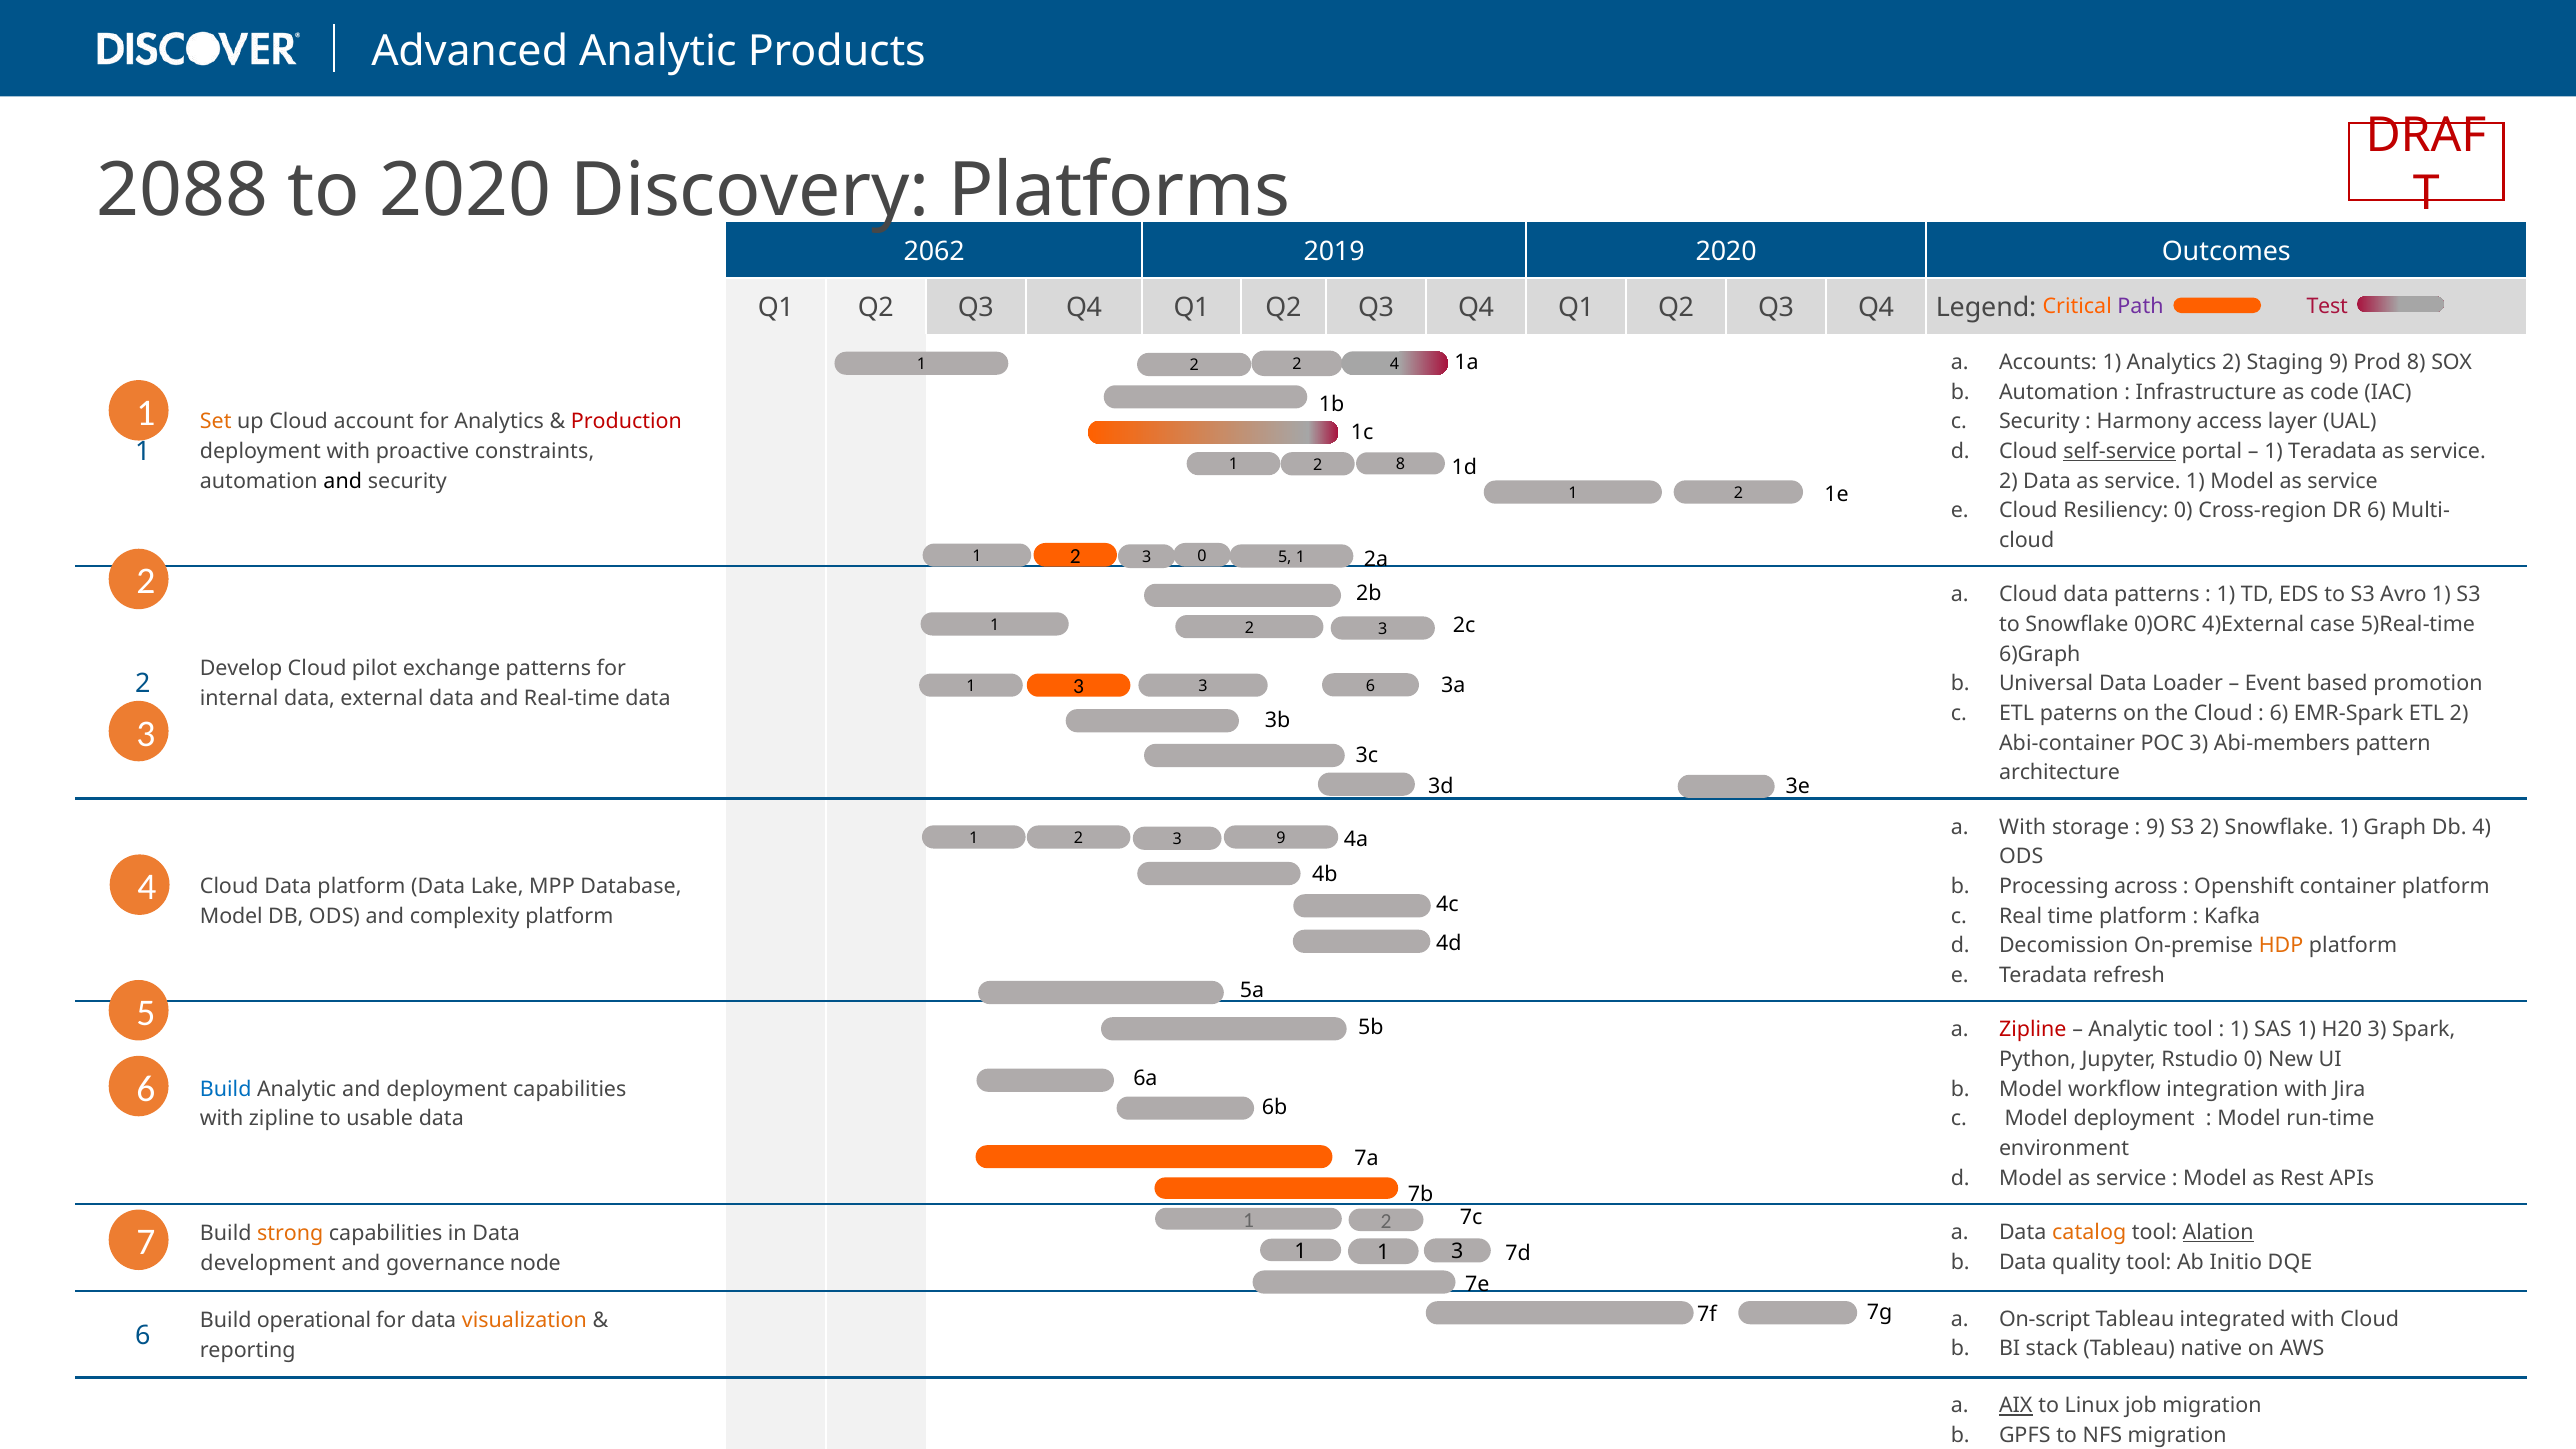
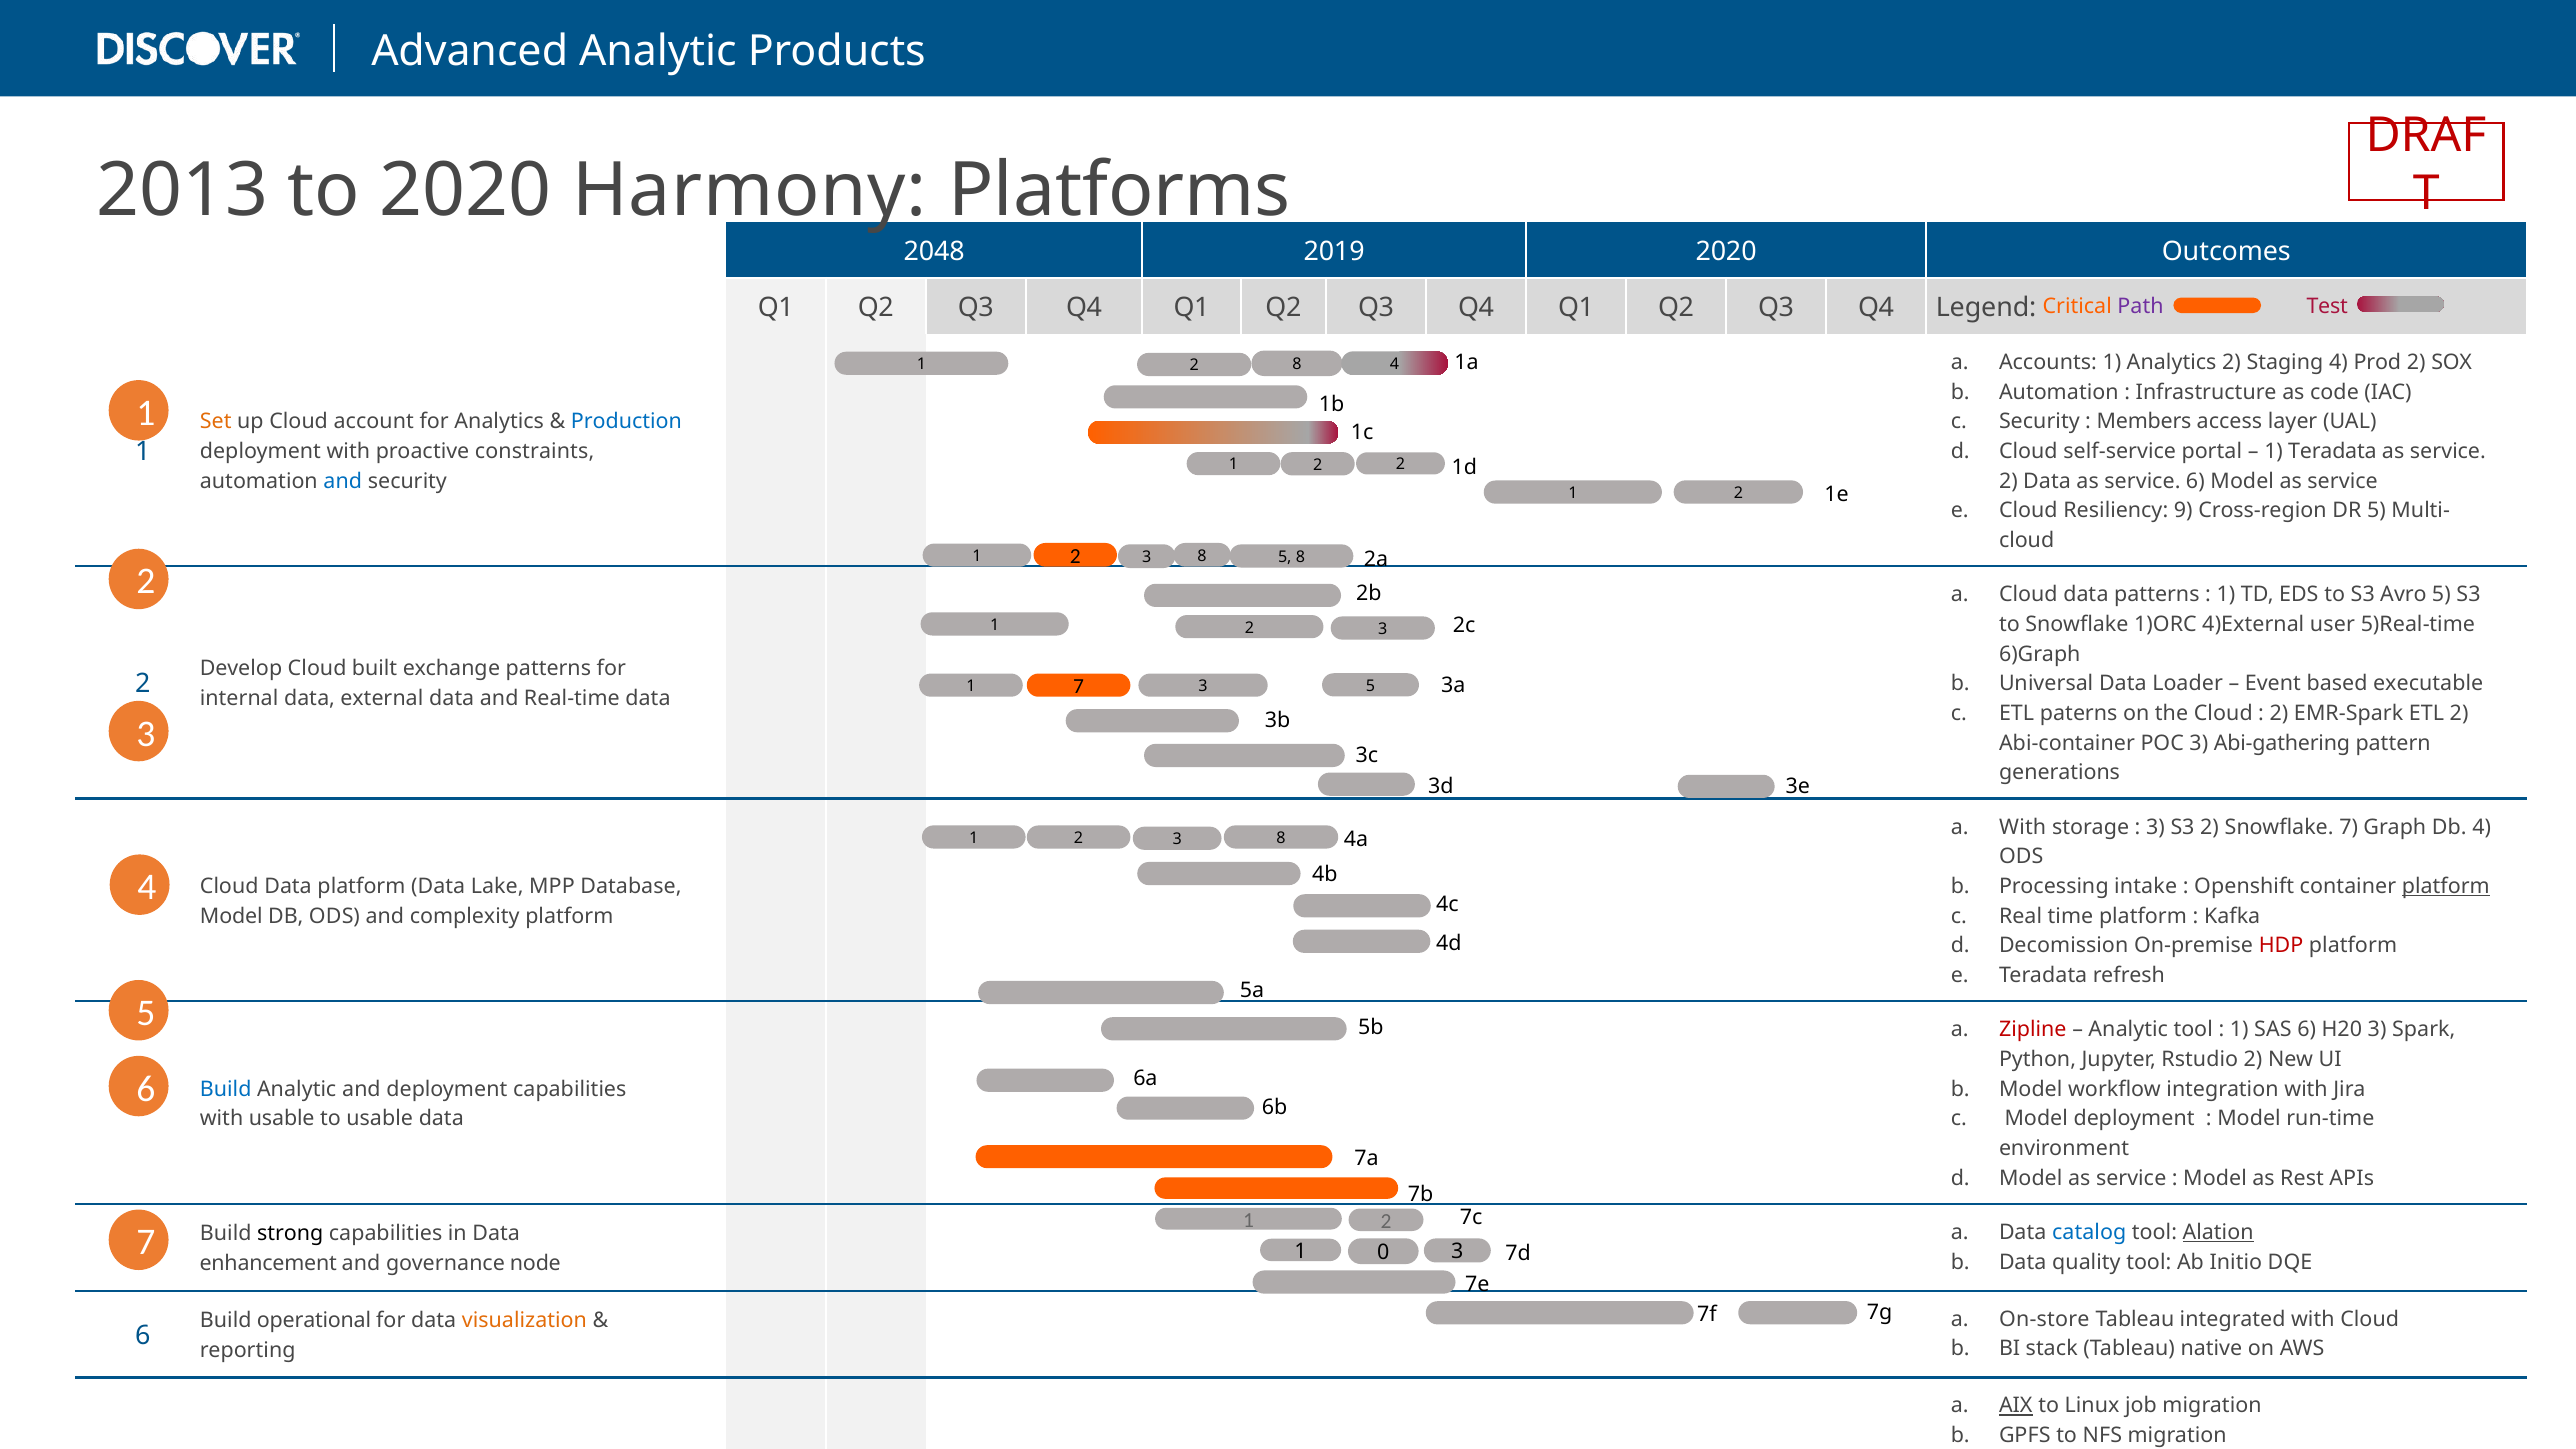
2088: 2088 -> 2013 (182, 191)
2020 Discovery: Discovery -> Harmony (749, 191)
2062: 2062 -> 2048 (934, 252)
Staging 9: 9 -> 4 (2339, 362)
Prod 8: 8 -> 2 (2416, 362)
2: 2 -> 8 (1297, 364)
Production colour: red -> blue (626, 422)
Harmony: Harmony -> Members (2144, 422)
self-service underline: present -> none (2120, 451)
2 8: 8 -> 2 (1401, 464)
and colour: black -> blue (343, 481)
service 1: 1 -> 6 (2195, 481)
Resiliency 0: 0 -> 9 (2183, 511)
DR 6: 6 -> 5 (2376, 511)
1 2 0: 0 -> 8 (1202, 556)
5 1: 1 -> 8 (1300, 557)
Avro 1: 1 -> 5 (2441, 595)
0)ORC: 0)ORC -> 1)ORC (2165, 624)
case: case -> user (2332, 624)
pilot: pilot -> built (375, 669)
promotion: promotion -> executable (2428, 684)
1 3: 3 -> 7 (1079, 687)
3 6: 6 -> 5 (1371, 686)
6: 6 -> 2 (2279, 713)
Abi-members: Abi-members -> Abi-gathering (2282, 743)
architecture: architecture -> generations (2060, 773)
9: 9 -> 3 (2156, 827)
Snowflake 1: 1 -> 7 (2349, 827)
3 9: 9 -> 8 (1281, 838)
across: across -> intake (2146, 886)
platform underline: none -> present (2446, 886)
HDP colour: orange -> red (2281, 946)
SAS 1: 1 -> 6 (2307, 1030)
Rstudio 0: 0 -> 2 (2253, 1059)
with zipline: zipline -> usable (282, 1119)
catalog colour: orange -> blue (2089, 1232)
strong colour: orange -> black (290, 1234)
1: 1 -> 0 (1383, 1253)
development: development -> enhancement (268, 1263)
On-script: On-script -> On-store (2044, 1319)
